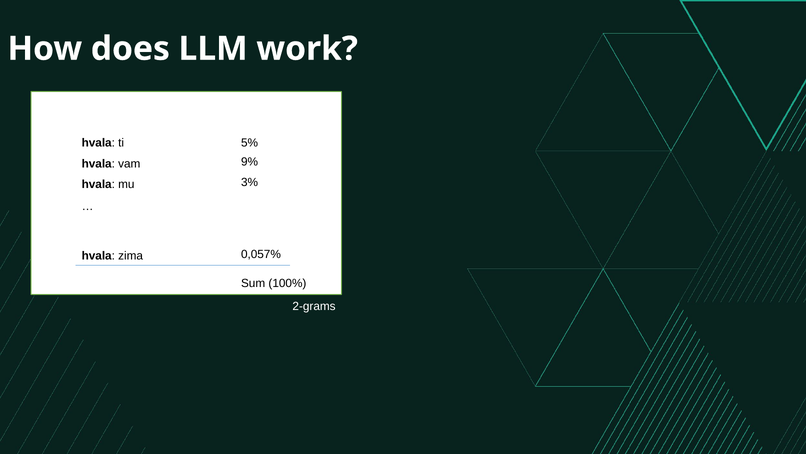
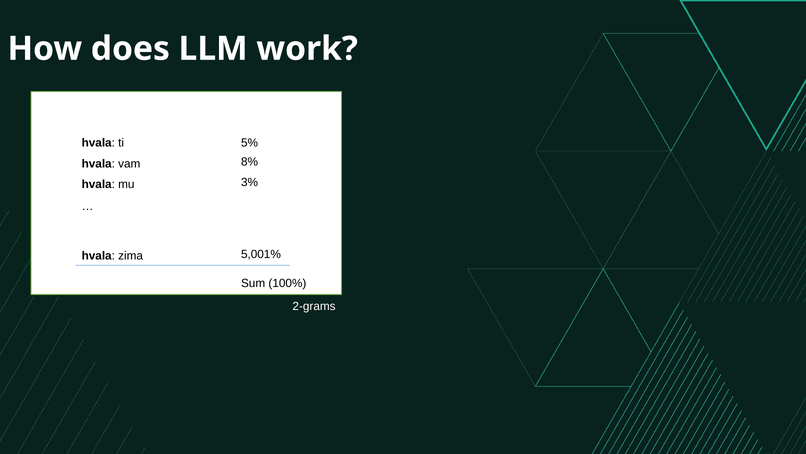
9%: 9% -> 8% (250, 162)
0,057%: 0,057% -> 5,001% (261, 254)
